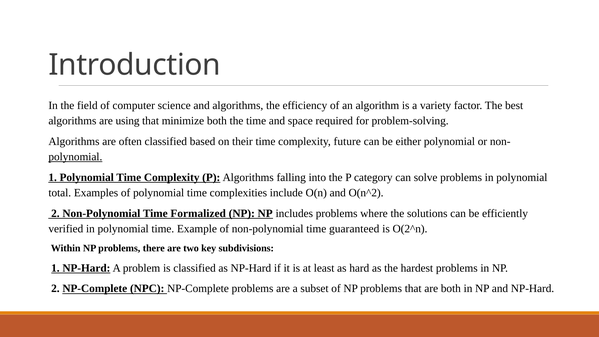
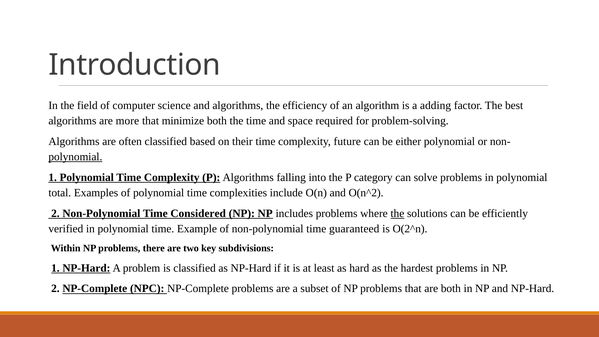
variety: variety -> adding (436, 105)
using: using -> more (127, 121)
Formalized: Formalized -> Considered (198, 213)
the underline: none -> present (397, 213)
